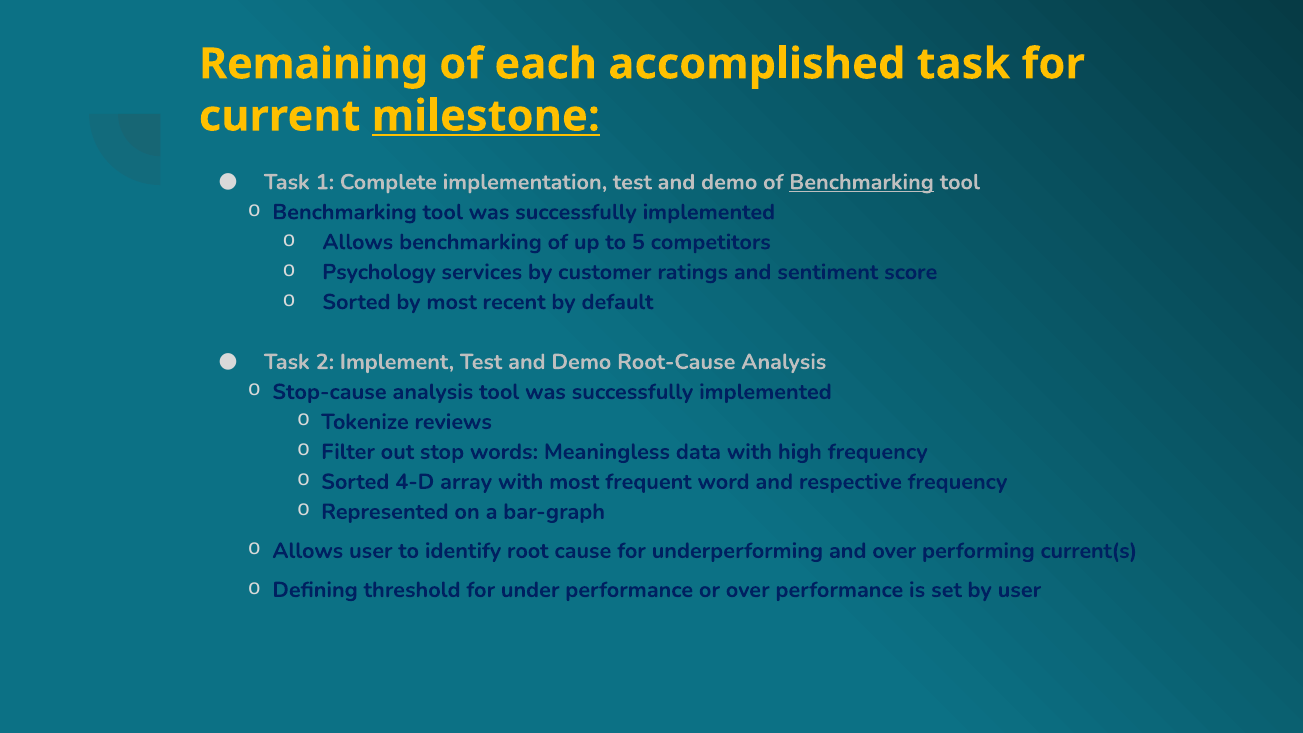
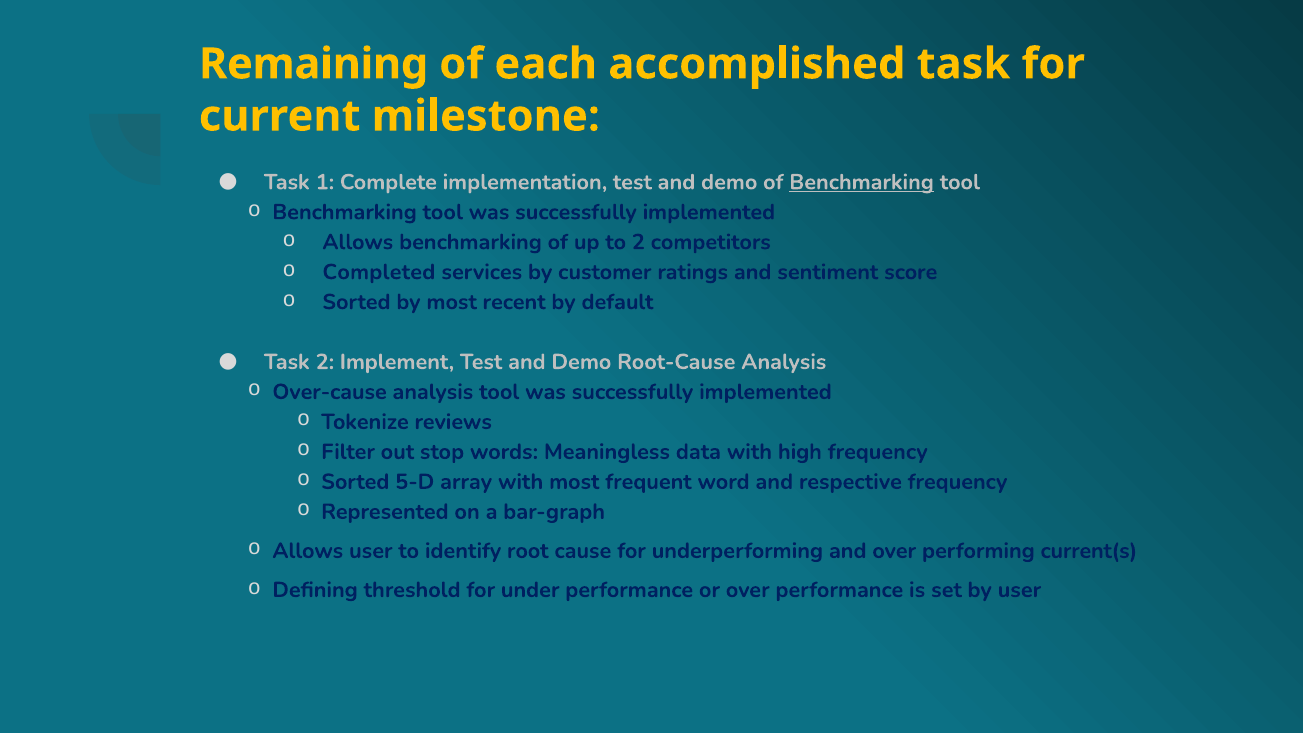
milestone underline: present -> none (486, 116)
to 5: 5 -> 2 (638, 242)
Psychology: Psychology -> Completed (379, 272)
Stop-cause: Stop-cause -> Over-cause (330, 392)
4-D: 4-D -> 5-D (415, 482)
